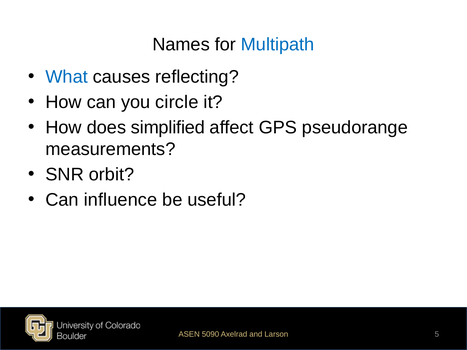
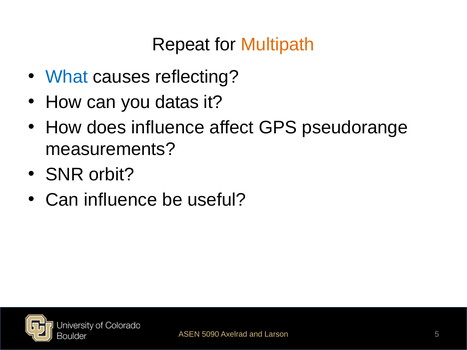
Names: Names -> Repeat (181, 44)
Multipath colour: blue -> orange (278, 44)
circle: circle -> datas (177, 102)
does simplified: simplified -> influence (168, 128)
